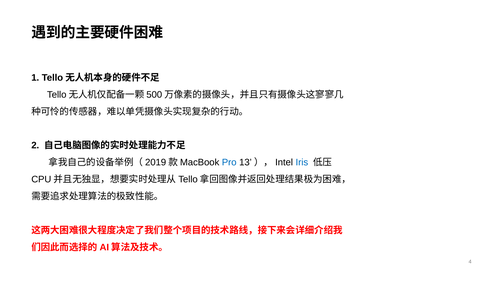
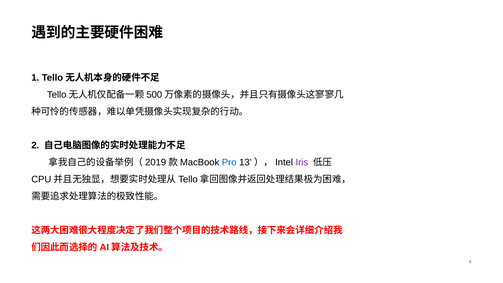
Iris colour: blue -> purple (302, 162)
